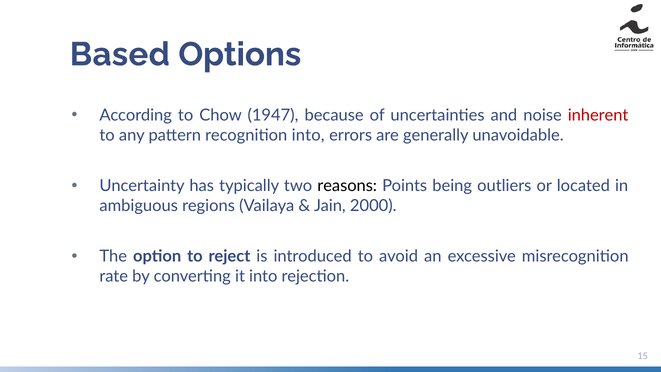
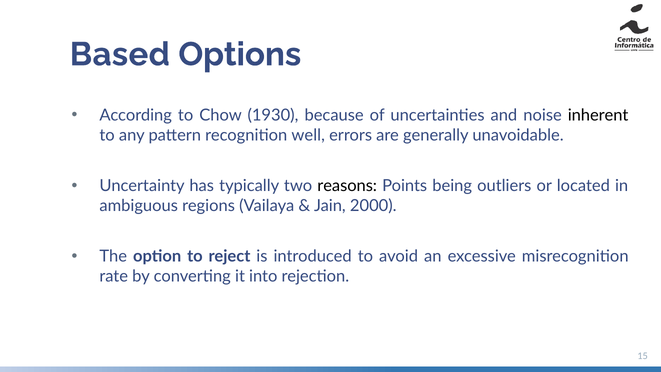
1947: 1947 -> 1930 (273, 115)
inherent colour: red -> black (598, 115)
recognition into: into -> well (308, 135)
